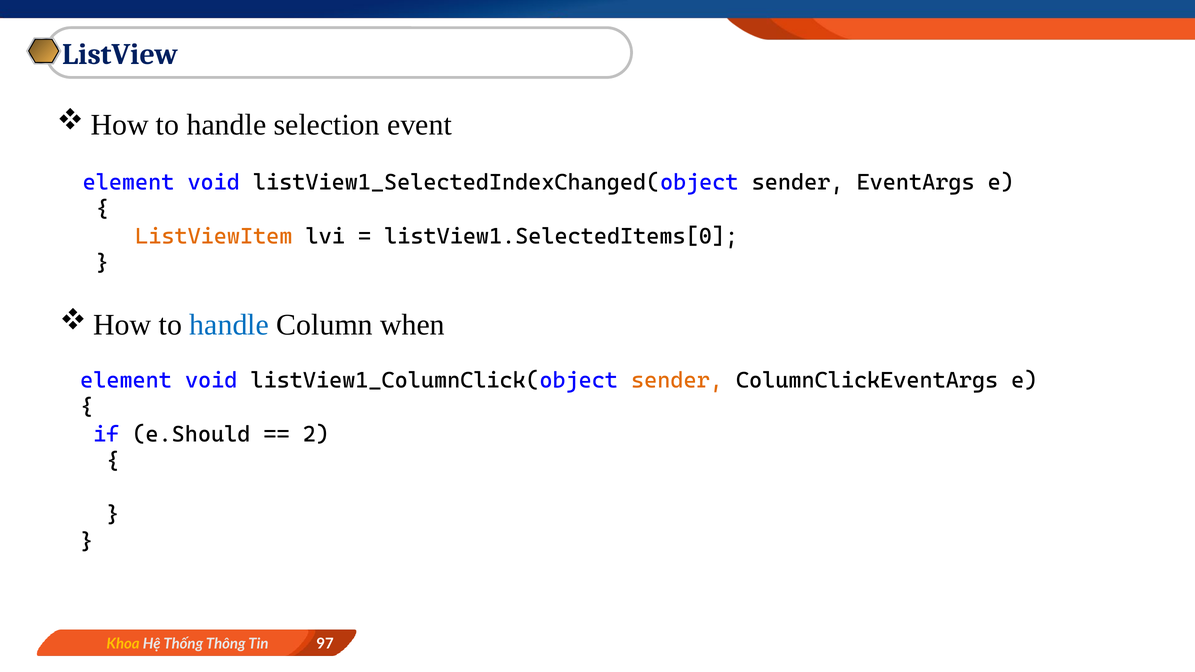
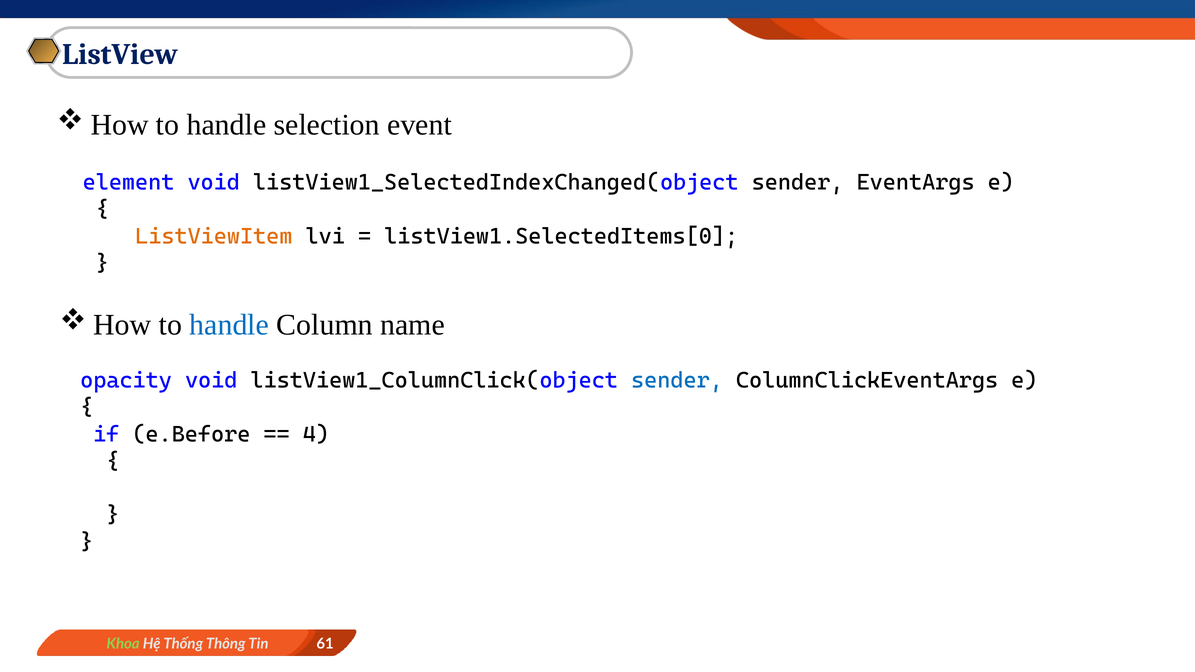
when: when -> name (413, 325)
element: element -> opacity (126, 381)
sender colour: orange -> blue (677, 381)
e.Should: e.Should -> e.Before (191, 434)
2: 2 -> 4 (316, 434)
Khoa colour: yellow -> light green (123, 644)
97: 97 -> 61 (325, 644)
